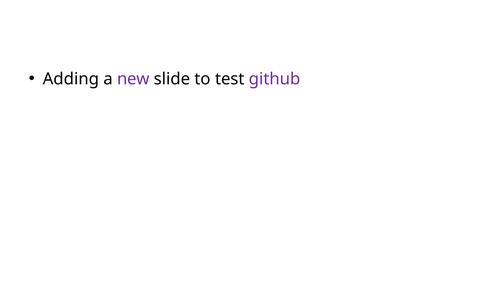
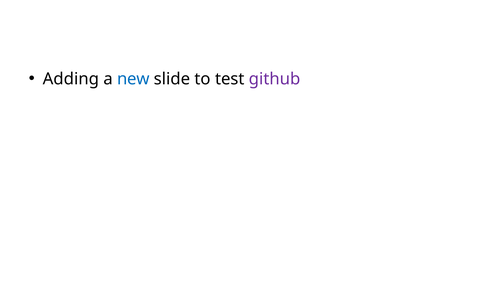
new colour: purple -> blue (133, 79)
